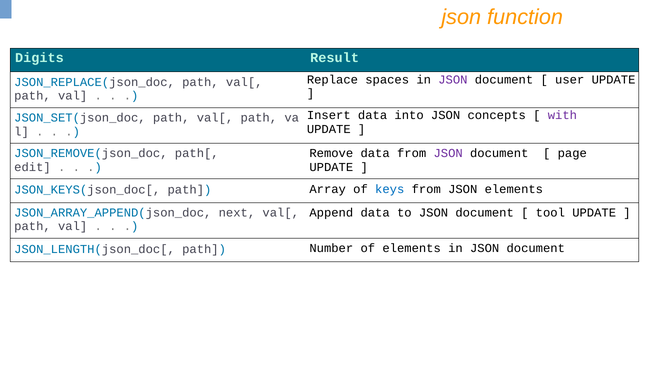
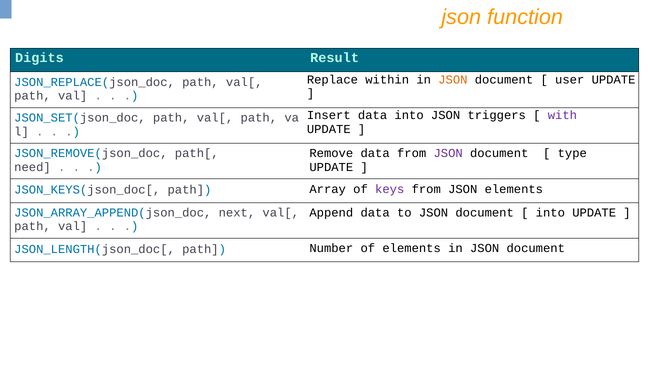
spaces: spaces -> within (387, 80)
JSON colour: purple -> orange (453, 80)
concepts: concepts -> triggers (497, 115)
page: page -> type (572, 153)
edit: edit -> need (32, 167)
keys colour: blue -> purple (390, 189)
tool: tool -> into (550, 213)
